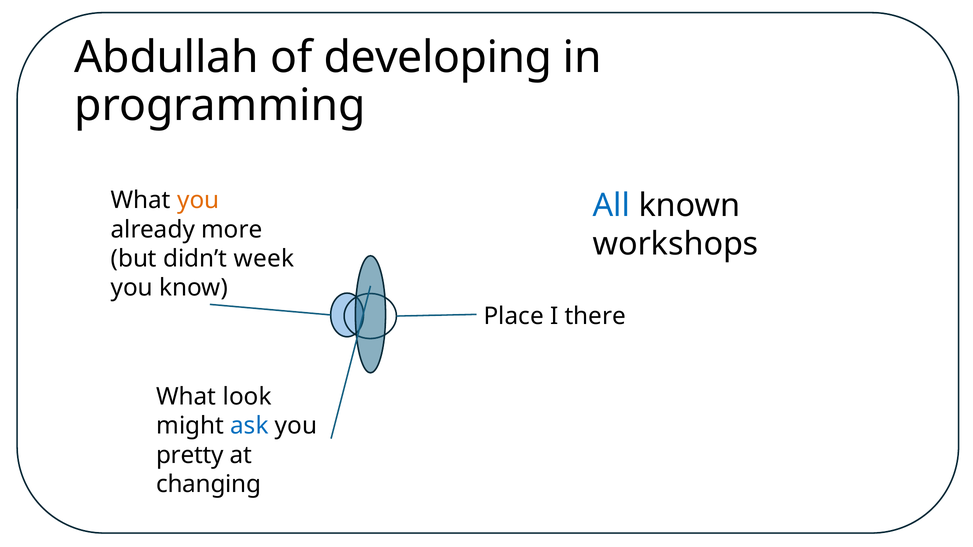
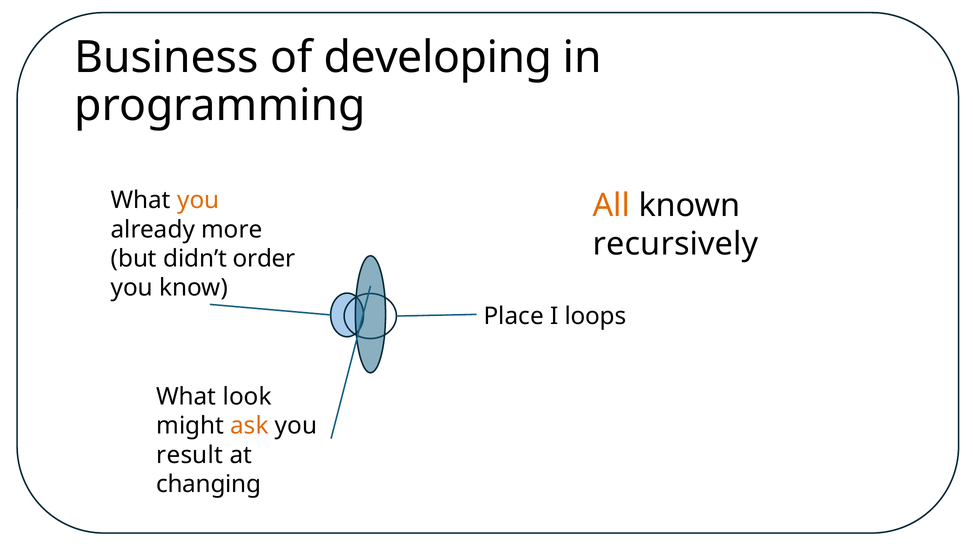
Abdullah: Abdullah -> Business (166, 58)
All colour: blue -> orange (611, 205)
workshops: workshops -> recursively (675, 244)
week: week -> order (264, 259)
there: there -> loops (595, 316)
ask colour: blue -> orange (249, 426)
pretty: pretty -> result (190, 455)
